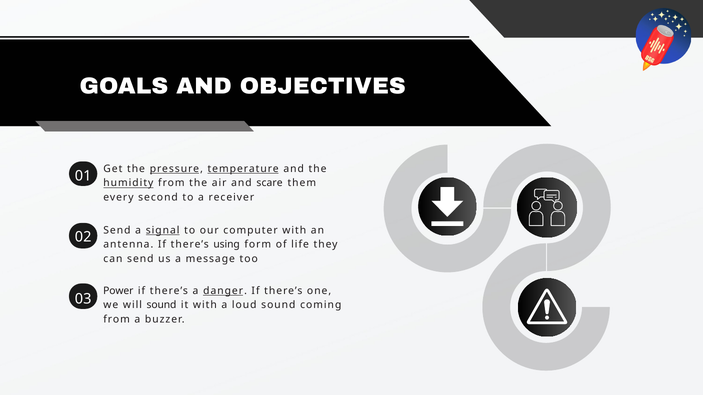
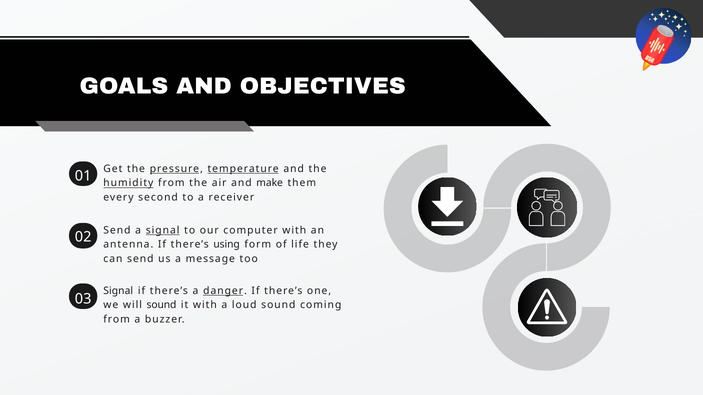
scare: scare -> make (270, 183)
Power: Power -> Signal (118, 291)
